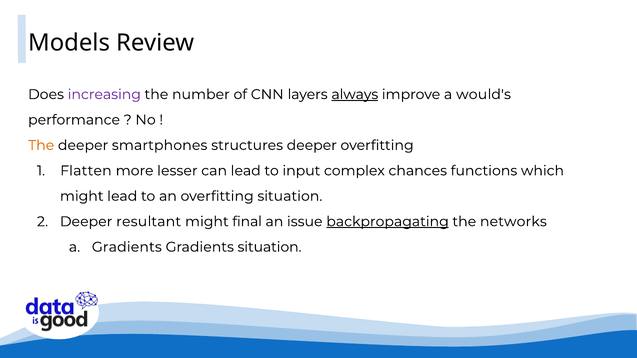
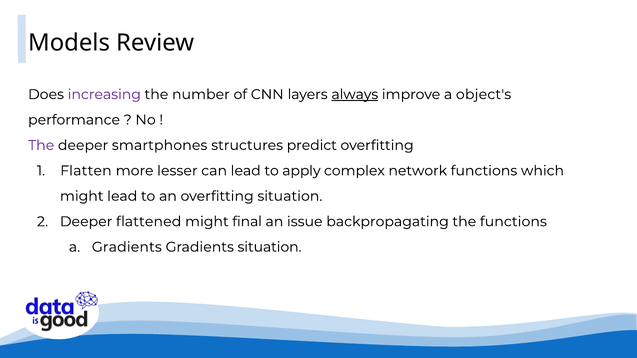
would's: would's -> object's (484, 94)
The colour: orange -> purple (41, 145)
structures deeper: deeper -> predict (312, 145)
input: input -> apply (301, 171)
chances: chances -> network (418, 171)
resultant: resultant -> flattened (149, 222)
backpropagating underline: present -> none (388, 222)
the networks: networks -> functions (513, 222)
